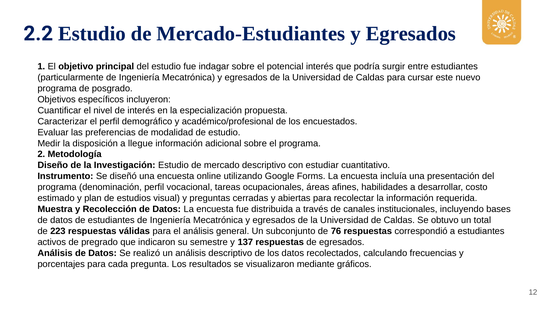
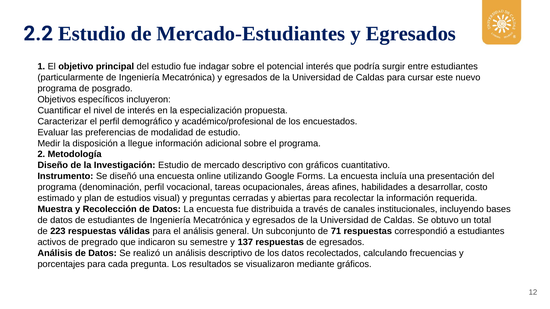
con estudiar: estudiar -> gráficos (322, 166)
76: 76 -> 71 (336, 232)
